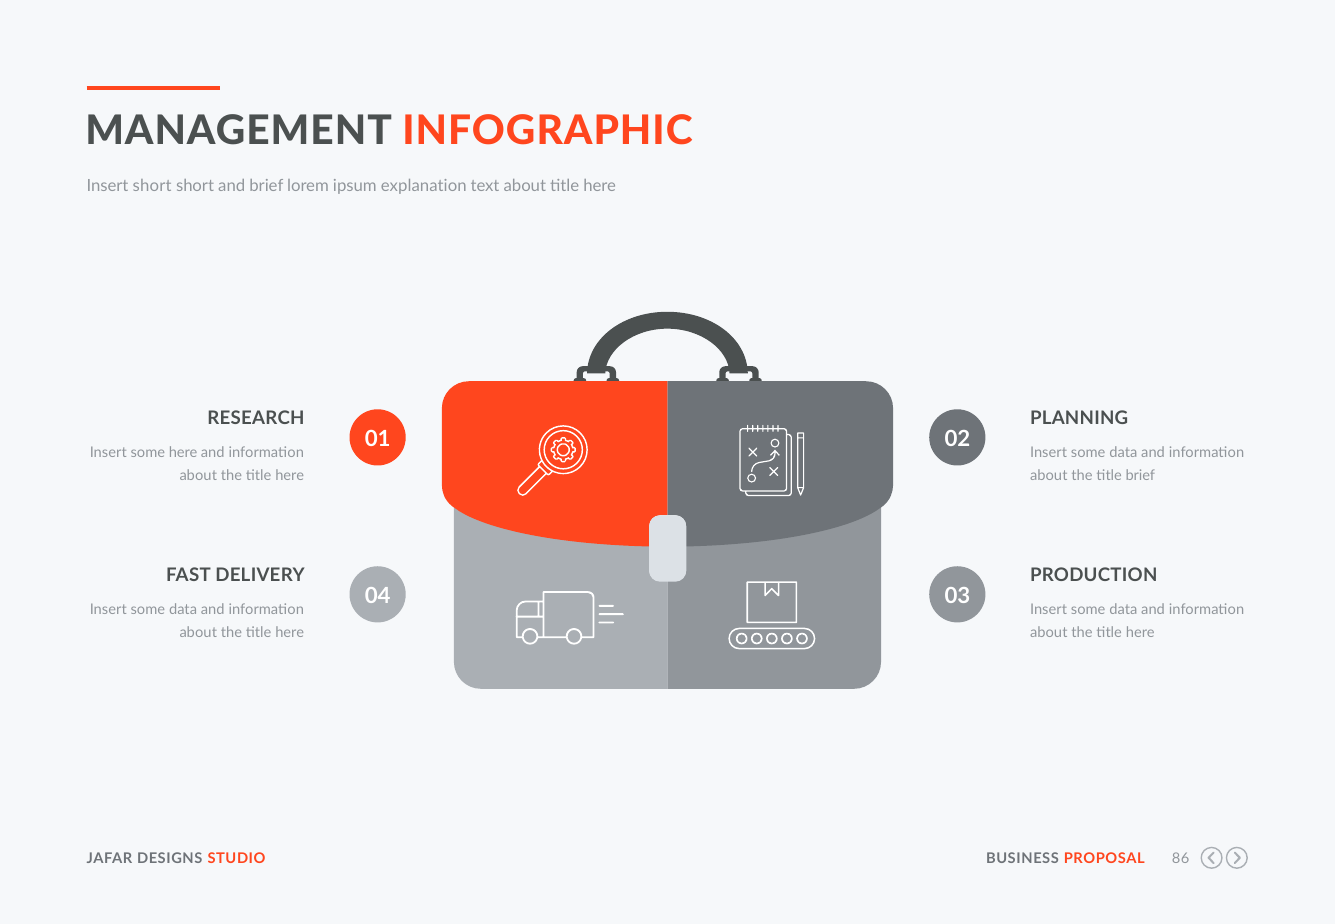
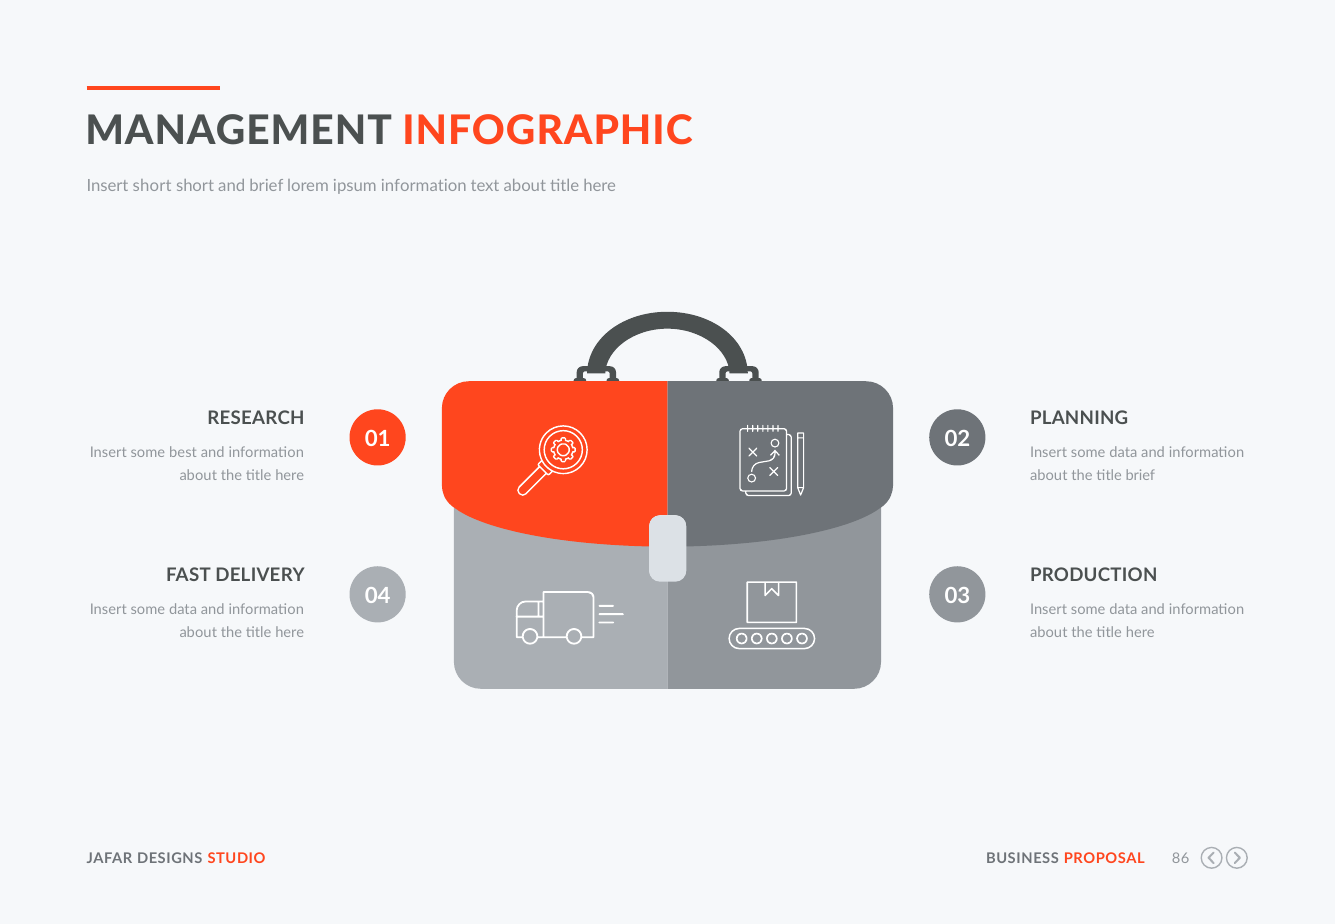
ipsum explanation: explanation -> information (424, 186)
some here: here -> best (183, 453)
